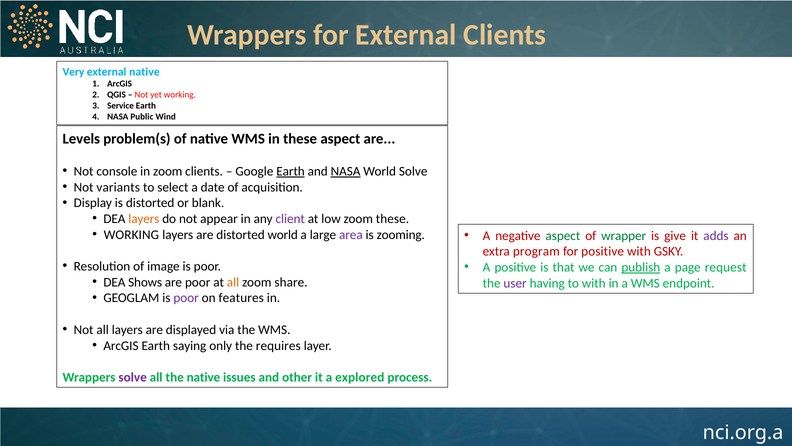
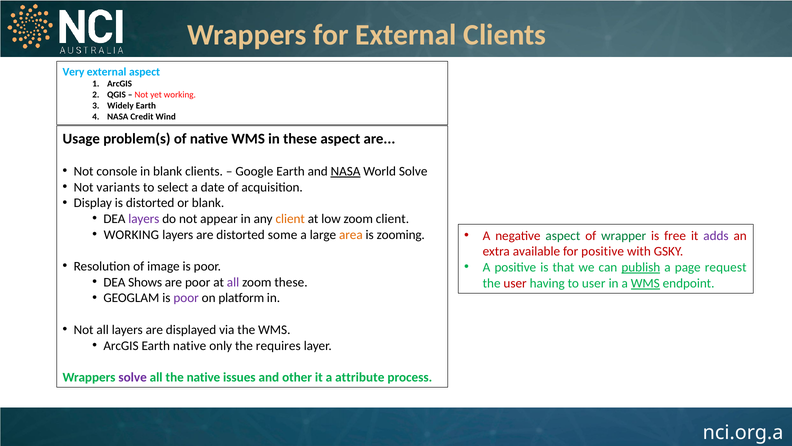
external native: native -> aspect (145, 72)
Service: Service -> Widely (120, 106)
Public: Public -> Credit (142, 117)
Levels: Levels -> Usage (81, 139)
in zoom: zoom -> blank (168, 171)
Earth underline: present -> none (291, 171)
layers colour: orange -> purple (144, 219)
client colour: purple -> orange (290, 219)
zoom these: these -> client (392, 219)
distorted world: world -> some (283, 234)
area colour: purple -> orange (351, 234)
give: give -> free (675, 235)
program: program -> available (536, 251)
all colour: orange -> purple (233, 282)
zoom share: share -> these (291, 282)
user colour: purple -> red (515, 283)
to with: with -> user (594, 283)
WMS underline: none -> present (645, 283)
features: features -> platform (241, 298)
Earth saying: saying -> native (190, 345)
explored: explored -> attribute (360, 377)
